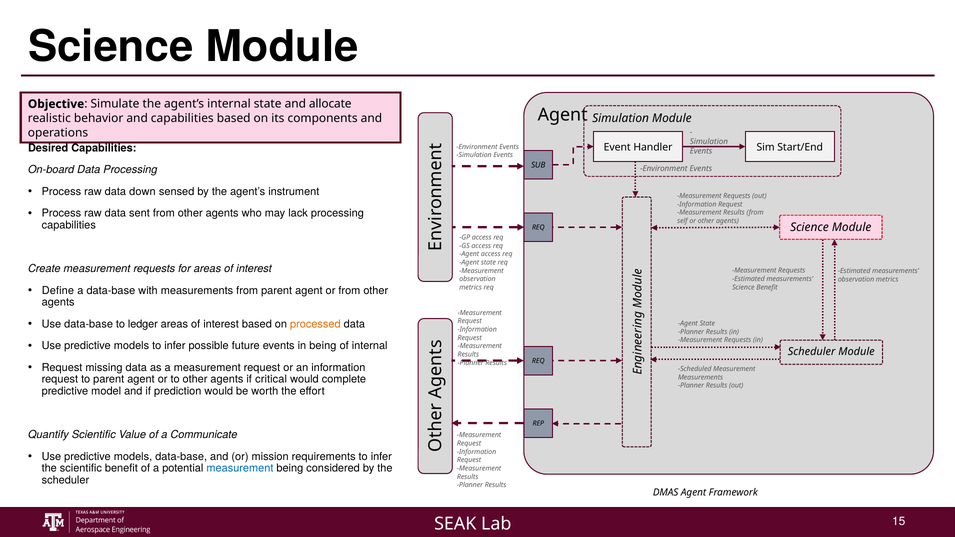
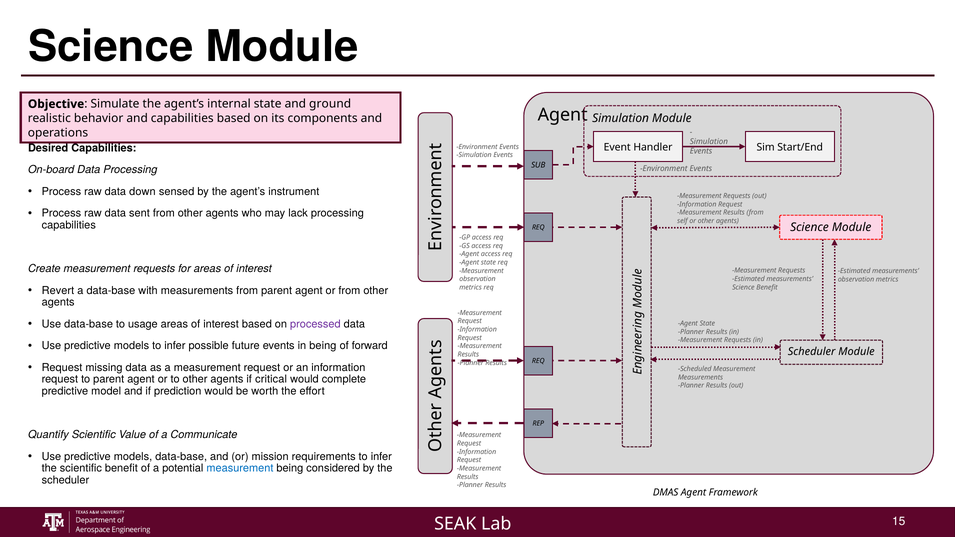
allocate: allocate -> ground (330, 104)
Define: Define -> Revert (58, 291)
ledger: ledger -> usage (143, 324)
processed colour: orange -> purple (315, 324)
of internal: internal -> forward (370, 346)
